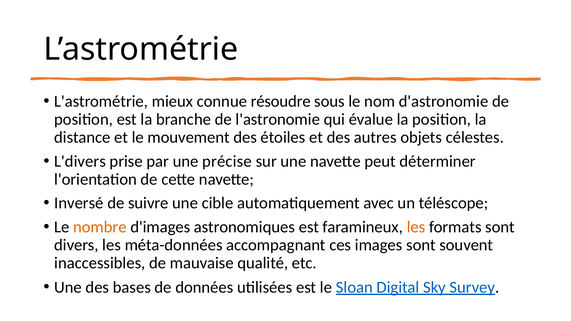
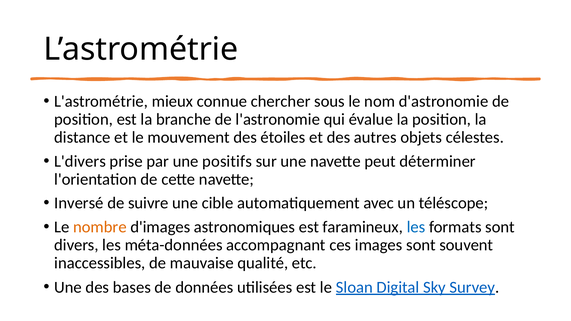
résoudre: résoudre -> chercher (281, 101)
précise: précise -> positifs (227, 161)
les colour: orange -> blue (416, 227)
